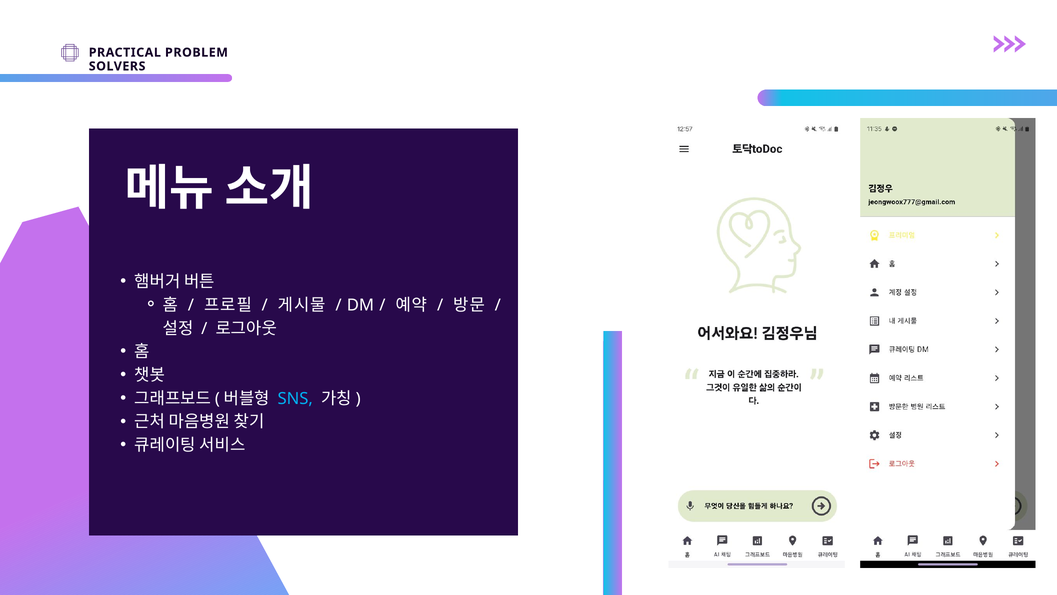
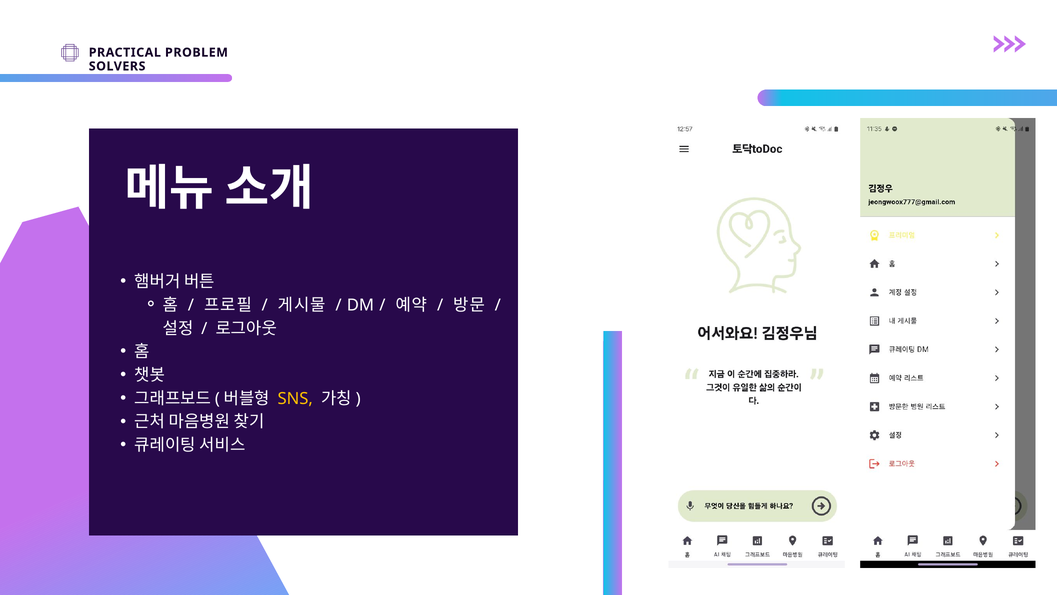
SNS colour: light blue -> yellow (295, 398)
